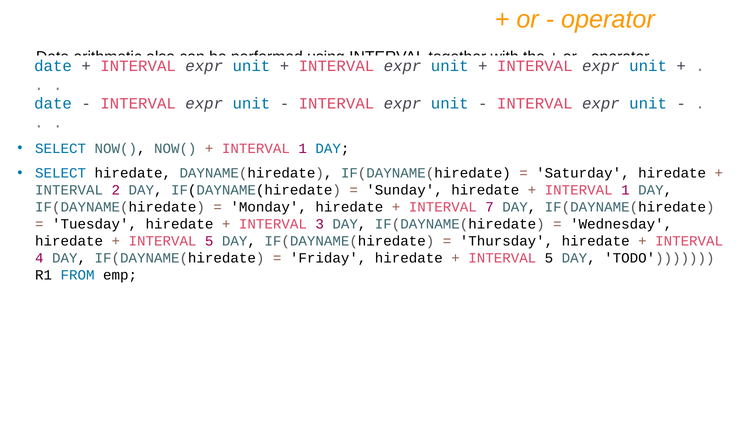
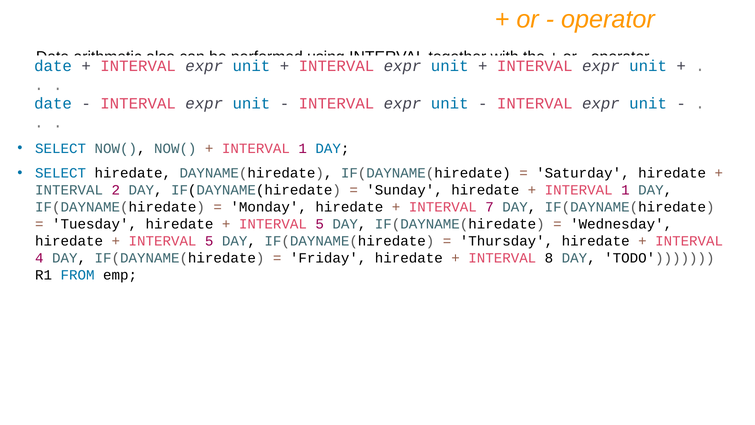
3: 3 -> 5 (320, 224)
5: 5 -> 8 (549, 258)
